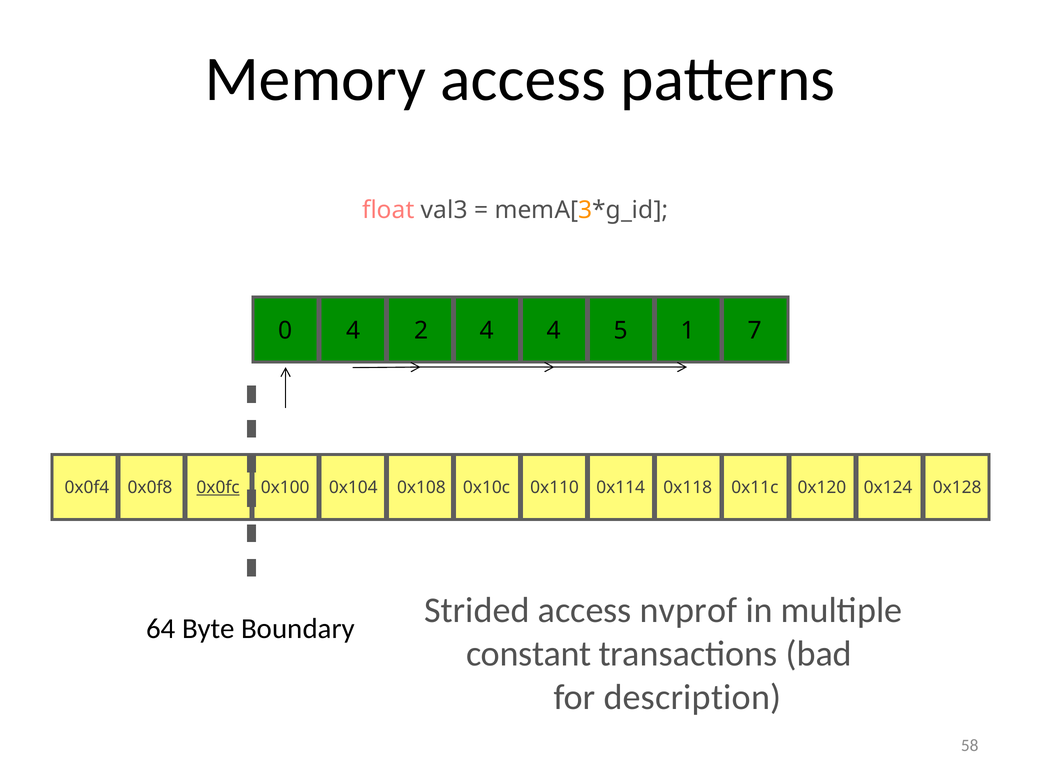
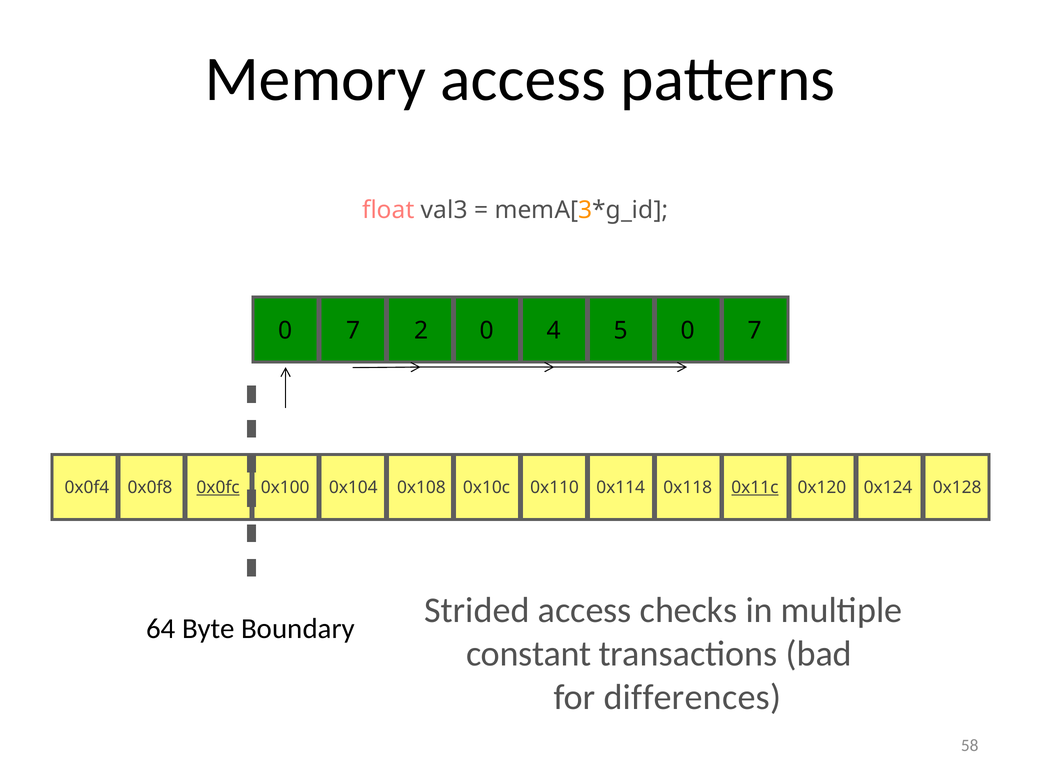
4: 4 -> 7 (353, 331)
2 4: 4 -> 0 (487, 331)
5 1: 1 -> 0 (688, 331)
0x11c underline: none -> present (755, 488)
nvprof: nvprof -> checks (689, 610)
description: description -> differences (692, 697)
